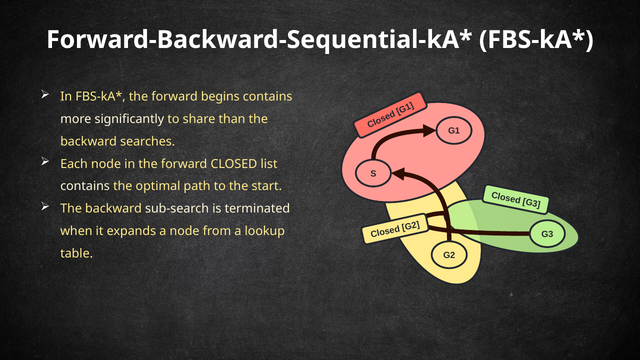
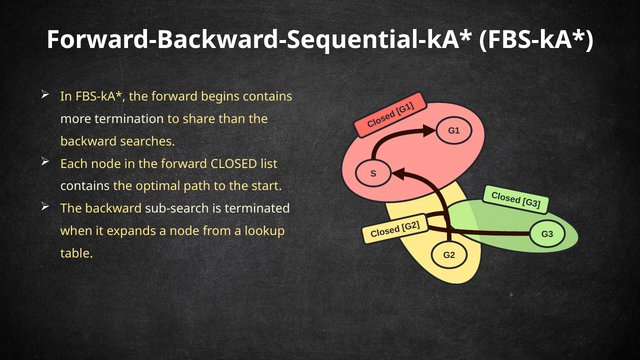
significantly: significantly -> termination (129, 119)
